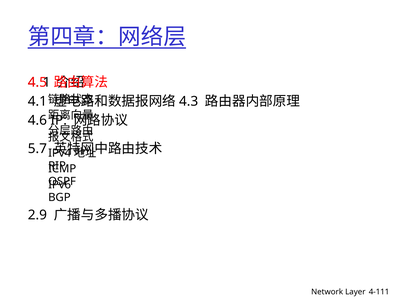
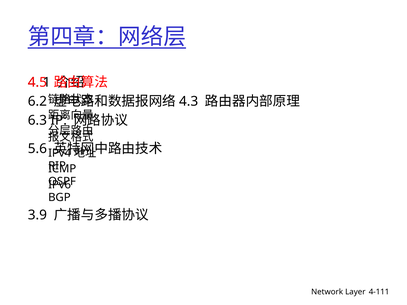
4.1: 4.1 -> 6.2 (37, 101)
4.6: 4.6 -> 6.3 (37, 120)
5.7: 5.7 -> 5.6 (37, 149)
2.9: 2.9 -> 3.9 (37, 215)
